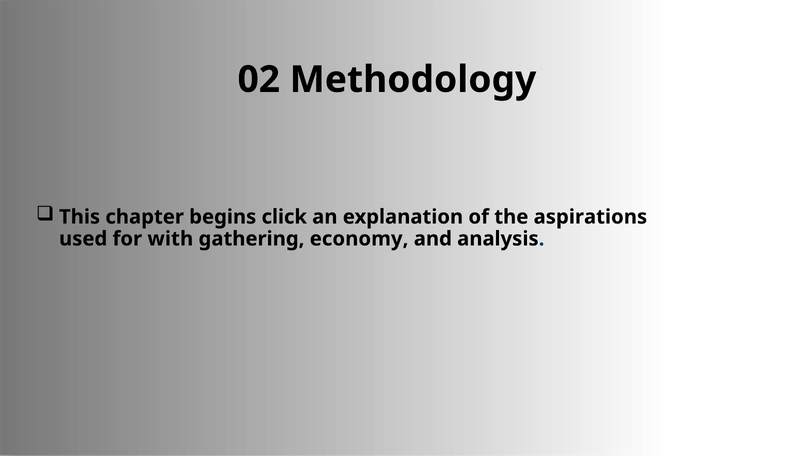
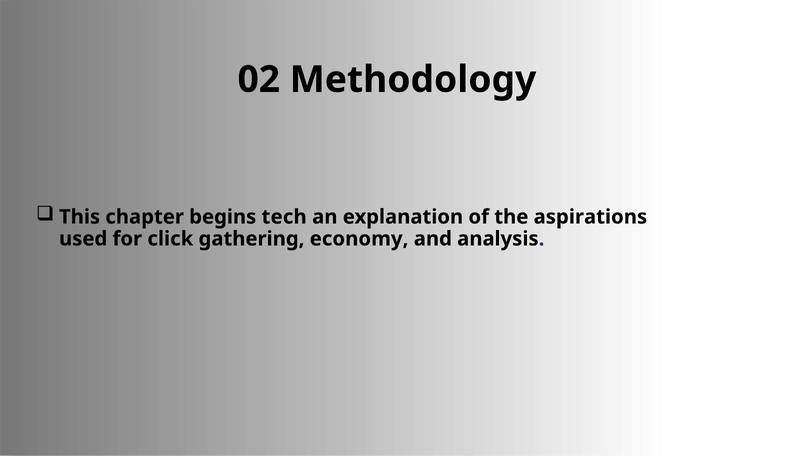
click: click -> tech (284, 217)
with: with -> click (170, 239)
